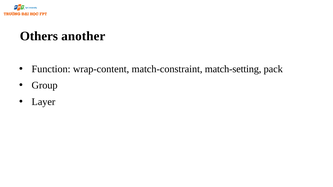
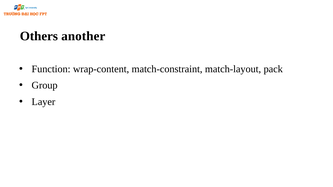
match-setting: match-setting -> match-layout (233, 69)
